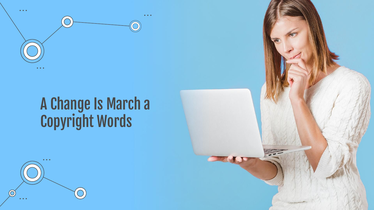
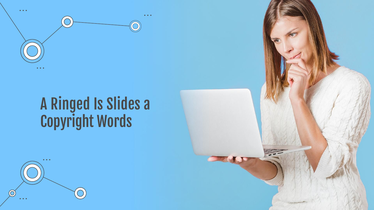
Change: Change -> Ringed (70, 105)
March: March -> Slides (124, 105)
